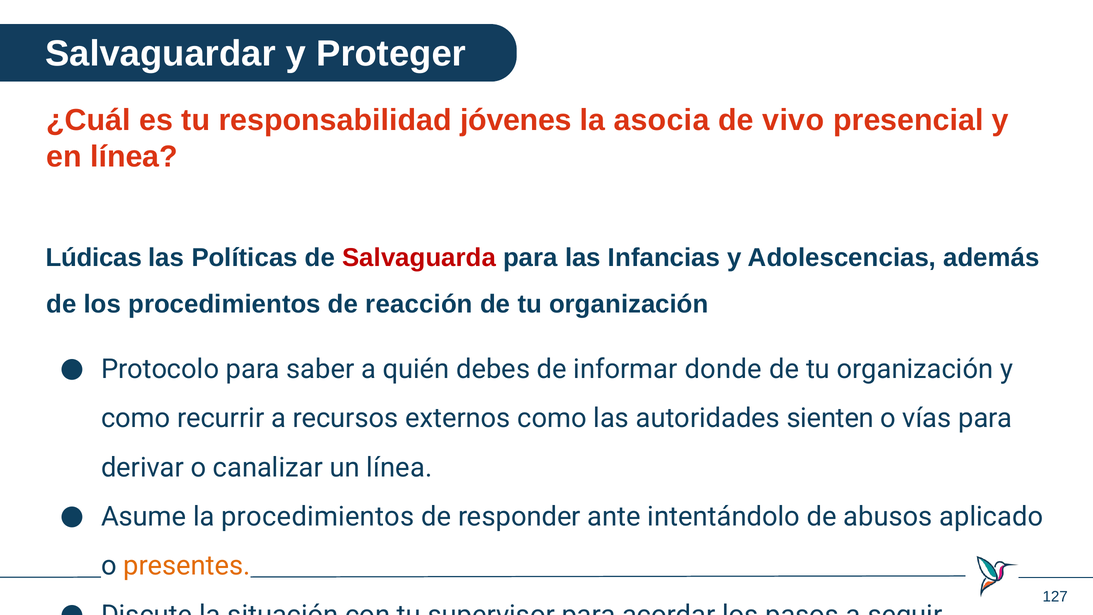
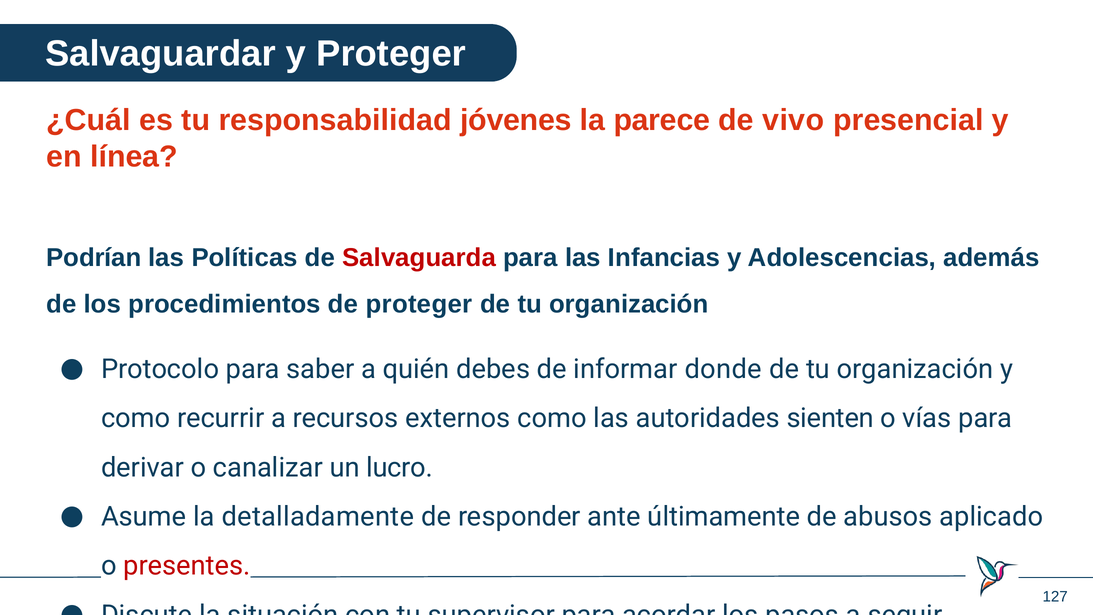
asocia: asocia -> parece (662, 120)
Lúdicas: Lúdicas -> Podrían (94, 258)
de reacción: reacción -> proteger (419, 304)
un línea: línea -> lucro (400, 467)
la procedimientos: procedimientos -> detalladamente (318, 517)
intentándolo: intentándolo -> últimamente (724, 517)
presentes colour: orange -> red (187, 566)
